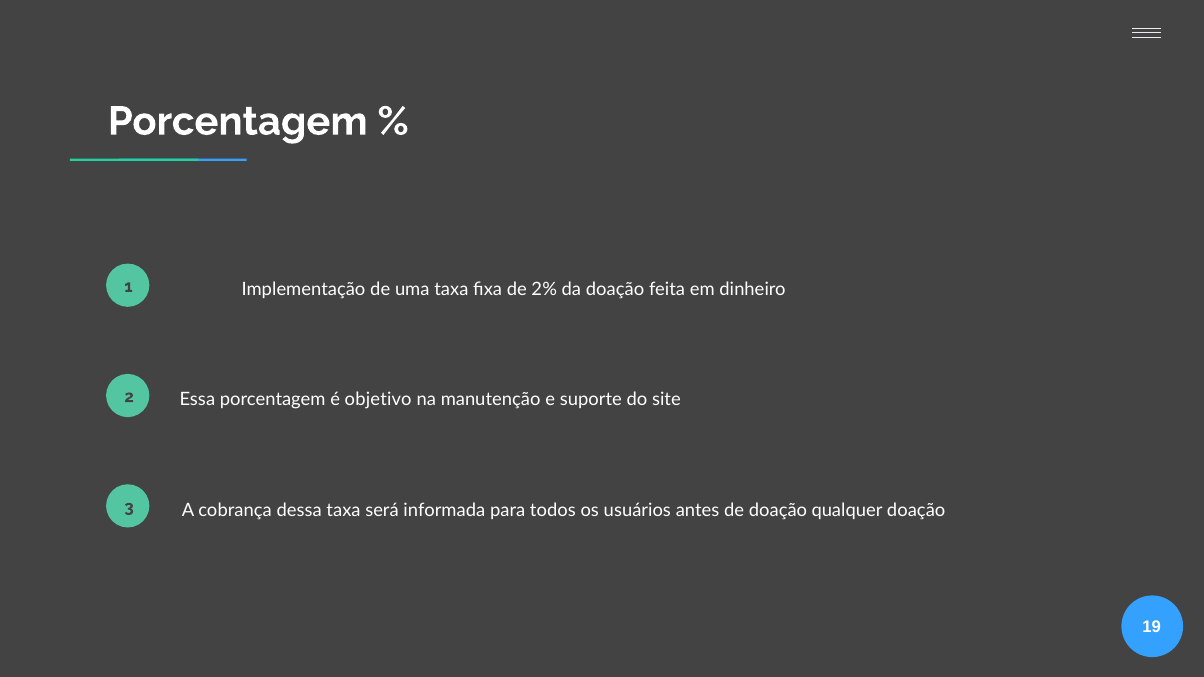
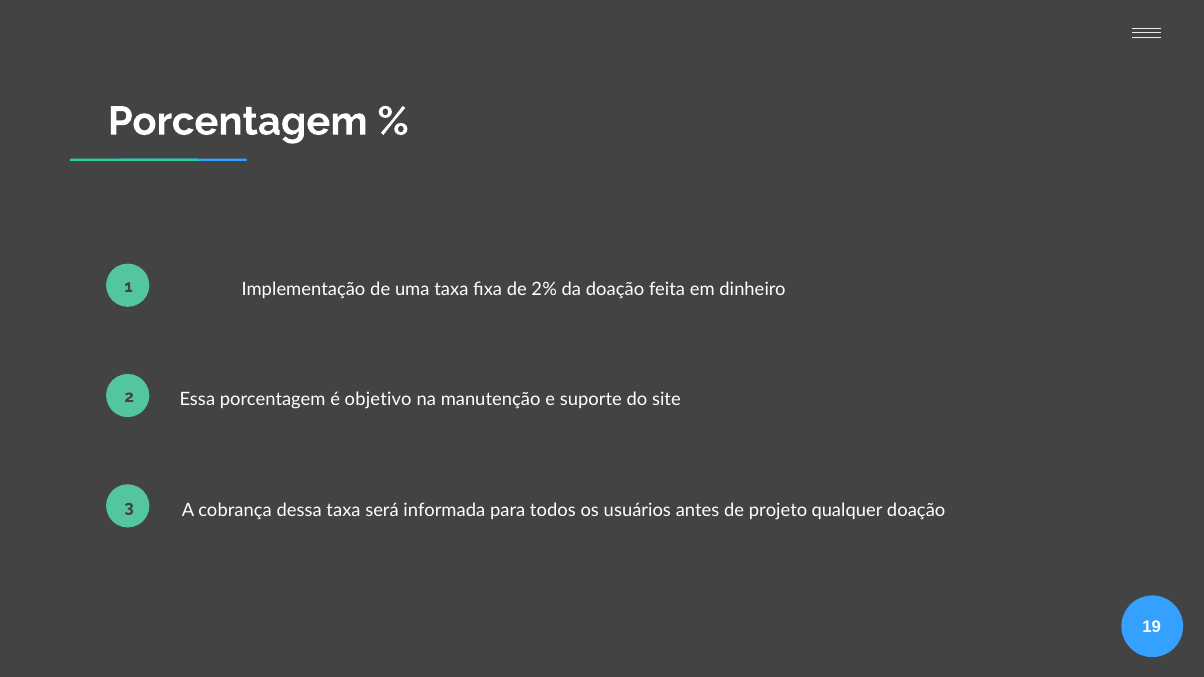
de doação: doação -> projeto (778, 510)
